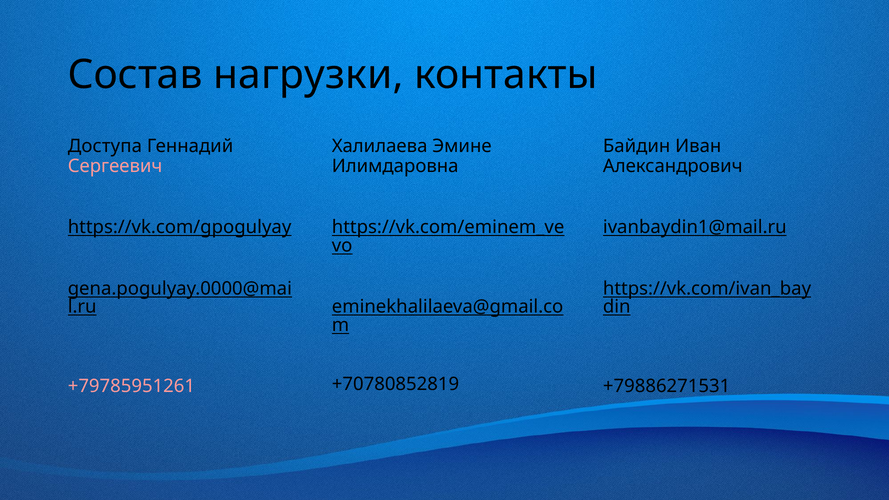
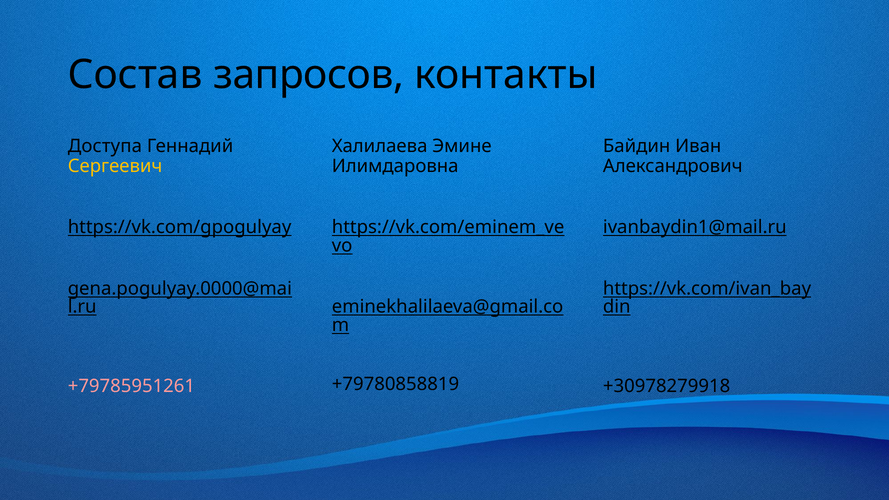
нагрузки: нагрузки -> запросов (309, 75)
Сергеевич colour: pink -> yellow (115, 166)
+70780852819: +70780852819 -> +79780858819 (395, 384)
+79886271531: +79886271531 -> +30978279918 (667, 386)
